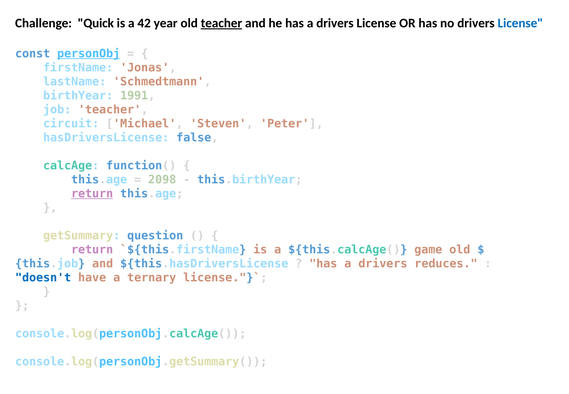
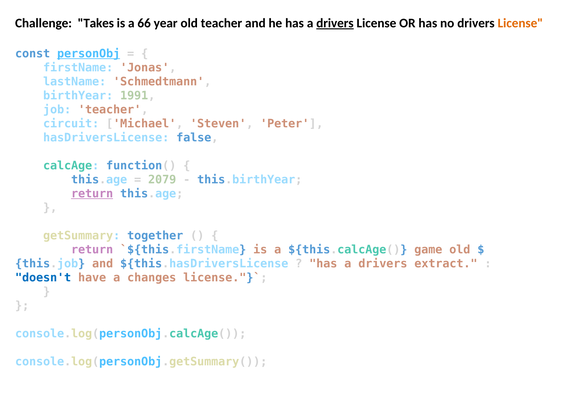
Quick: Quick -> Takes (96, 23)
42: 42 -> 66 (144, 23)
teacher underline: present -> none (221, 23)
drivers underline: none -> present (335, 23)
License colour: blue -> orange (520, 23)
2098: 2098 -> 2079 (162, 180)
question: question -> together (155, 236)
reduces: reduces -> extract (446, 264)
ternary: ternary -> changes (152, 278)
